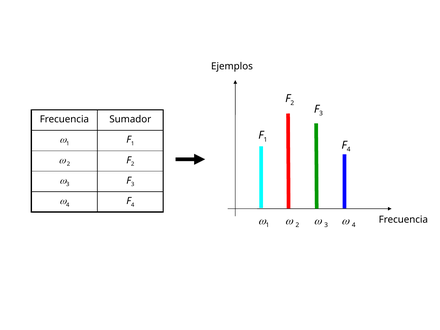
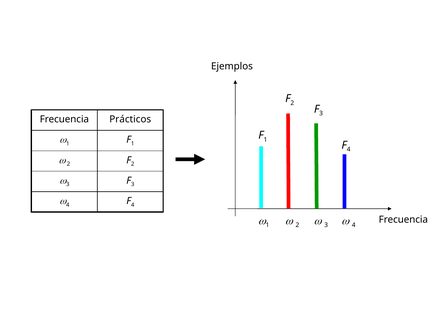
Sumador: Sumador -> Prácticos (130, 119)
